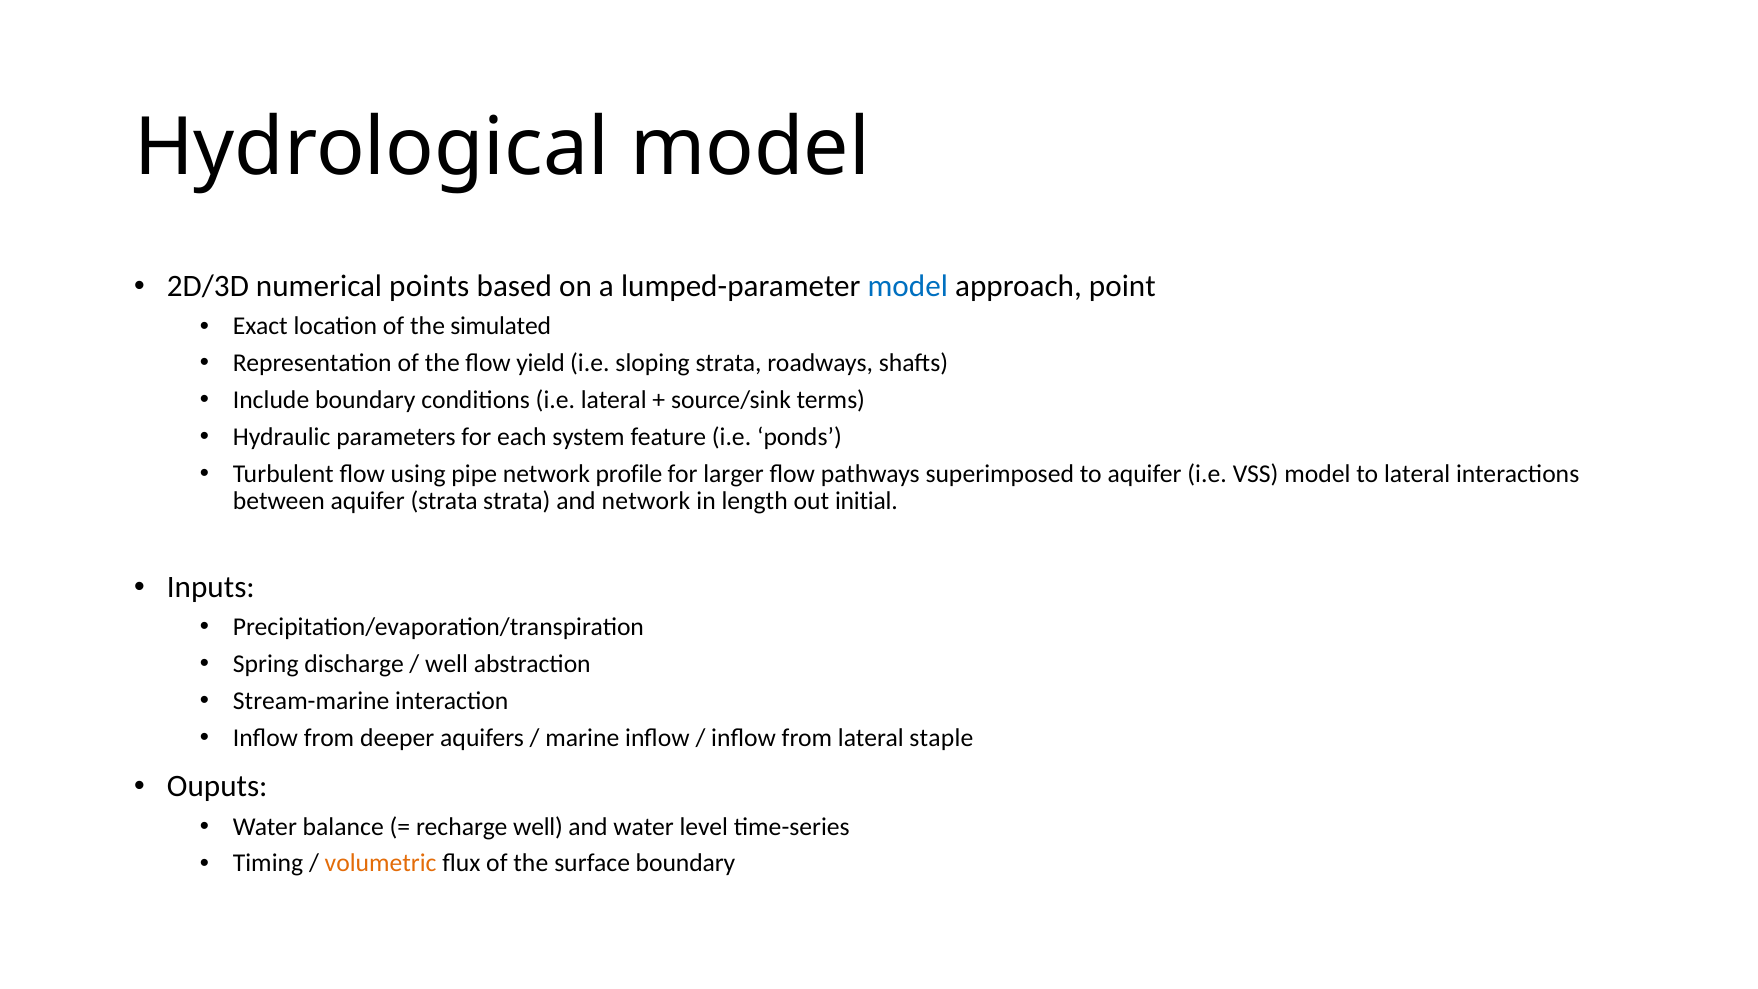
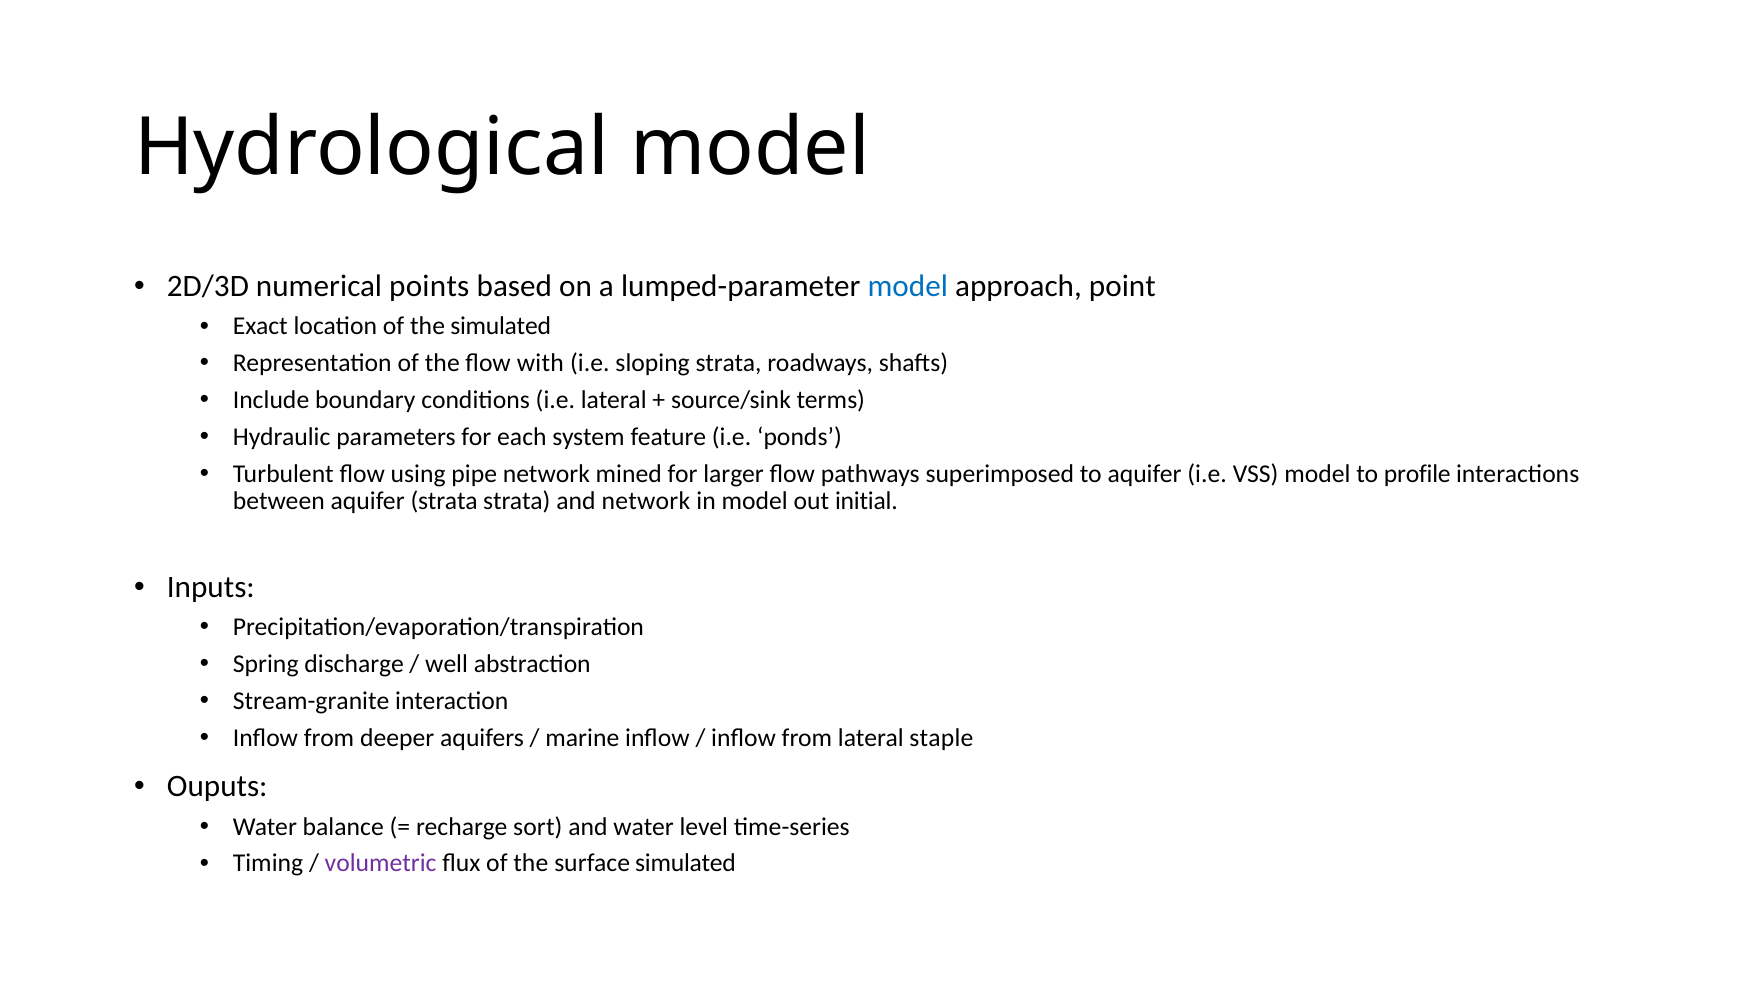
yield: yield -> with (540, 363)
profile: profile -> mined (629, 474)
to lateral: lateral -> profile (1417, 474)
in length: length -> model (755, 501)
Stream-marine: Stream-marine -> Stream-granite (311, 701)
recharge well: well -> sort (538, 826)
volumetric colour: orange -> purple (381, 863)
surface boundary: boundary -> simulated (686, 863)
